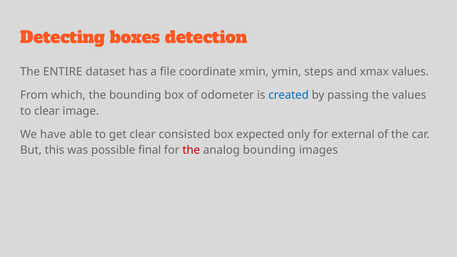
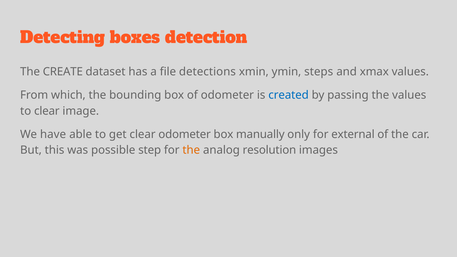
ENTIRE: ENTIRE -> CREATE (63, 72)
coordinate: coordinate -> detections (207, 72)
clear consisted: consisted -> odometer (185, 134)
expected: expected -> manually (260, 134)
final: final -> step (150, 150)
the colour: red -> orange (191, 150)
analog bounding: bounding -> resolution (269, 150)
